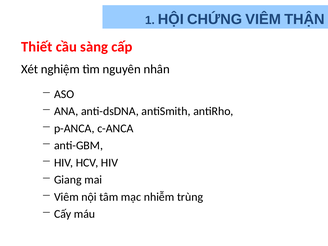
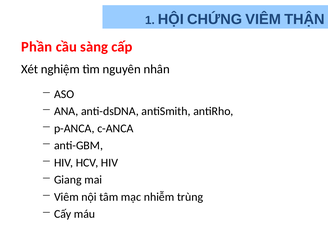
Thiết: Thiết -> Phần (37, 47)
